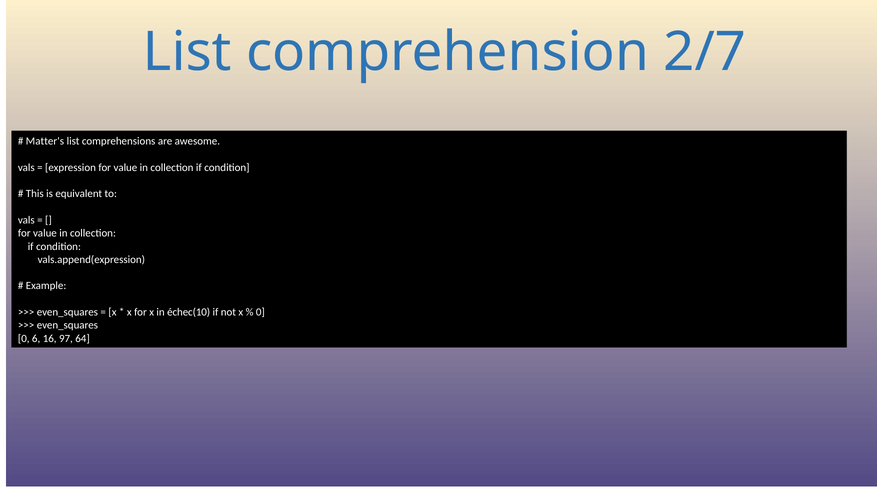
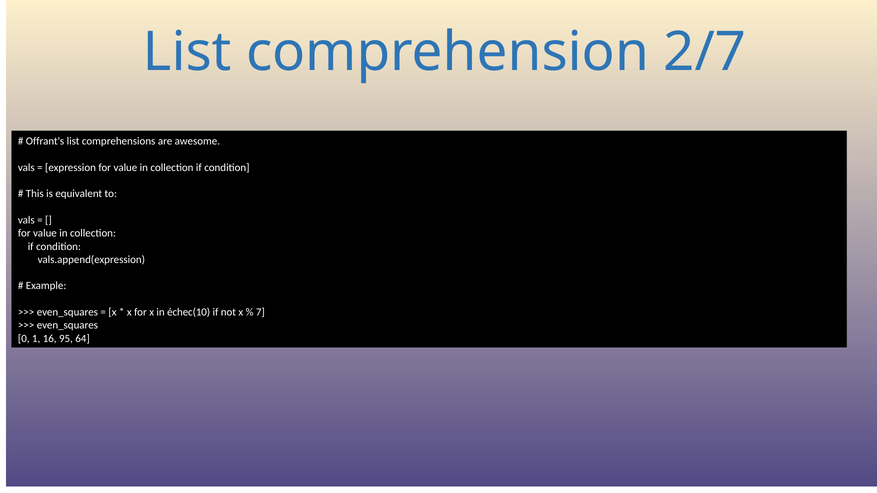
Matter's: Matter's -> Offrant's (45, 141)
0: 0 -> 7 (260, 312)
6: 6 -> 1 (36, 339)
97: 97 -> 95 (66, 339)
